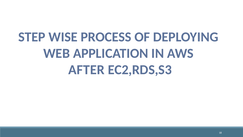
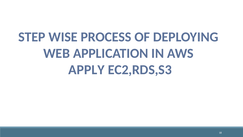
AFTER: AFTER -> APPLY (86, 70)
